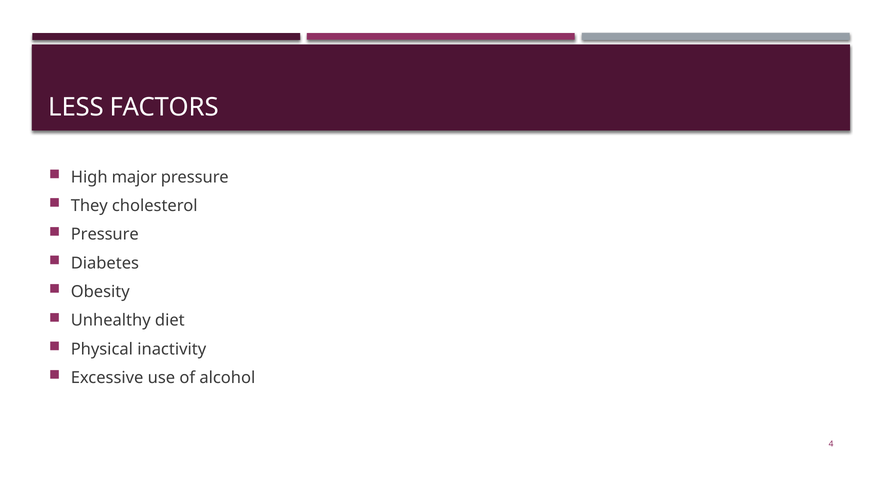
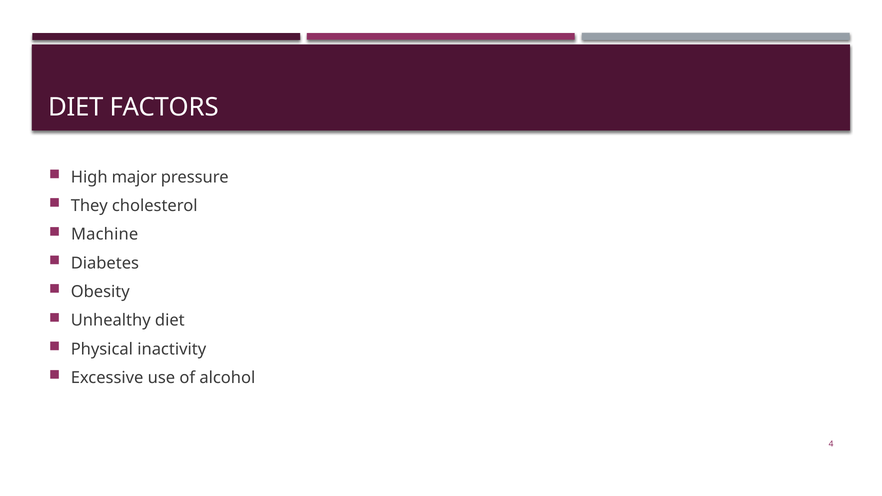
LESS: LESS -> DIET (76, 107)
Pressure: Pressure -> Machine (105, 235)
